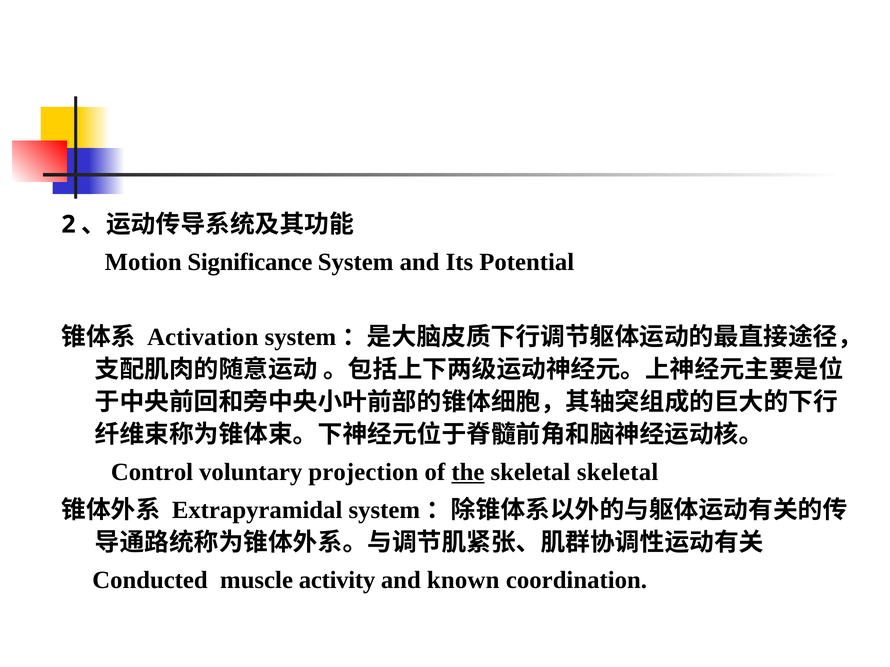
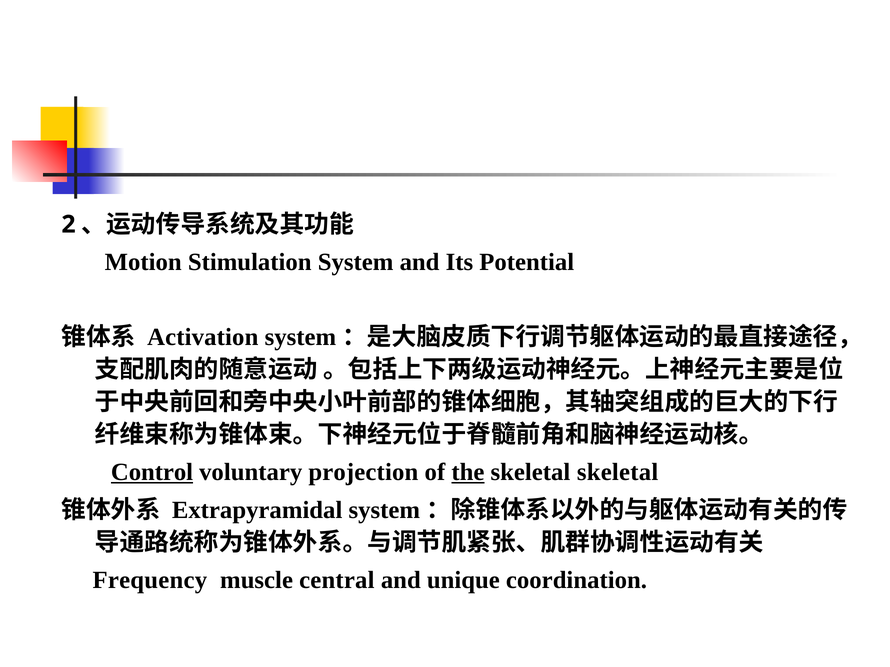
Significance: Significance -> Stimulation (250, 262)
Control underline: none -> present (152, 473)
Conducted: Conducted -> Frequency (150, 580)
activity: activity -> central (337, 580)
known: known -> unique (463, 580)
